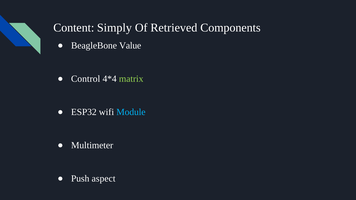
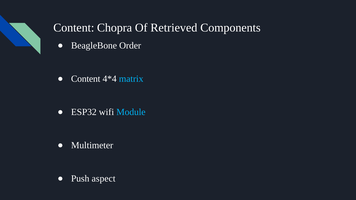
Simply: Simply -> Chopra (115, 28)
Value: Value -> Order (130, 46)
Control: Control -> Content (86, 79)
matrix colour: light green -> light blue (131, 79)
